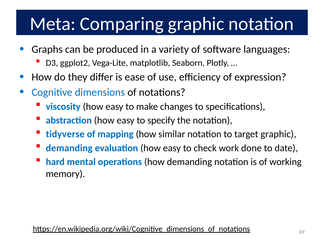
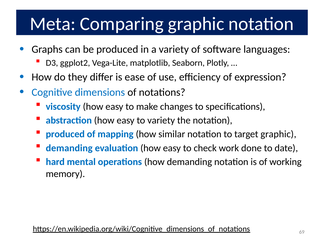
to specify: specify -> variety (161, 120)
tidyverse: tidyverse -> produced (65, 134)
